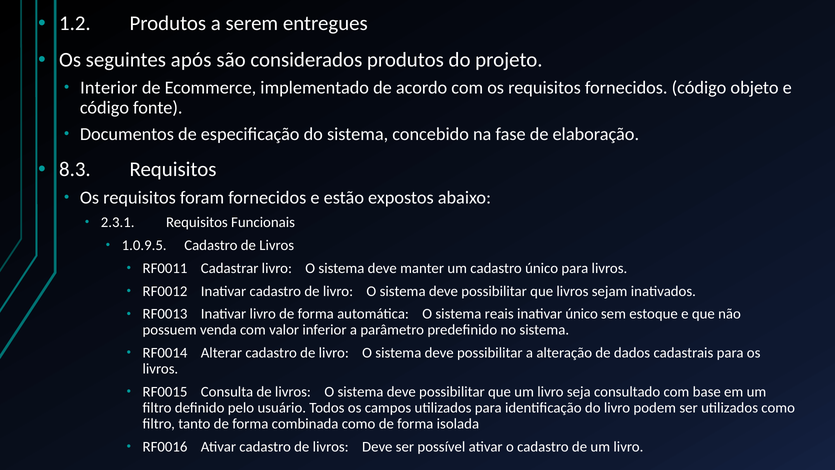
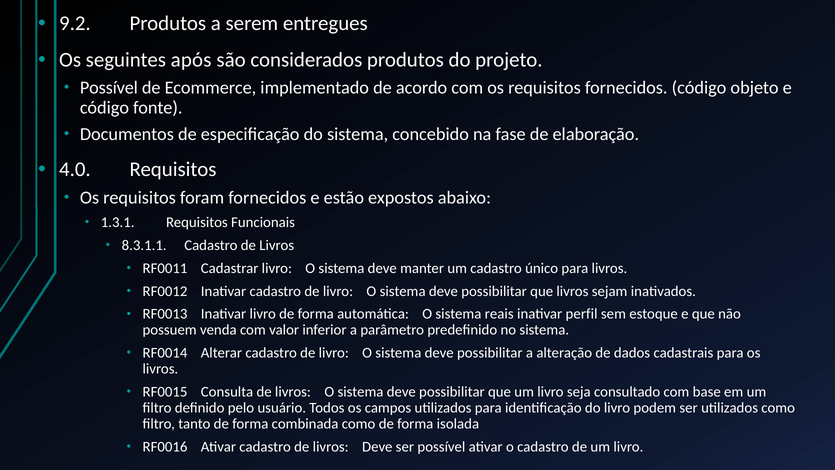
1.2: 1.2 -> 9.2 (75, 23)
Interior: Interior -> Possível (109, 88)
8.3: 8.3 -> 4.0 (75, 169)
2.3.1: 2.3.1 -> 1.3.1 (118, 222)
1.0.9.5: 1.0.9.5 -> 8.3.1.1 (144, 245)
inativar único: único -> perfil (582, 314)
